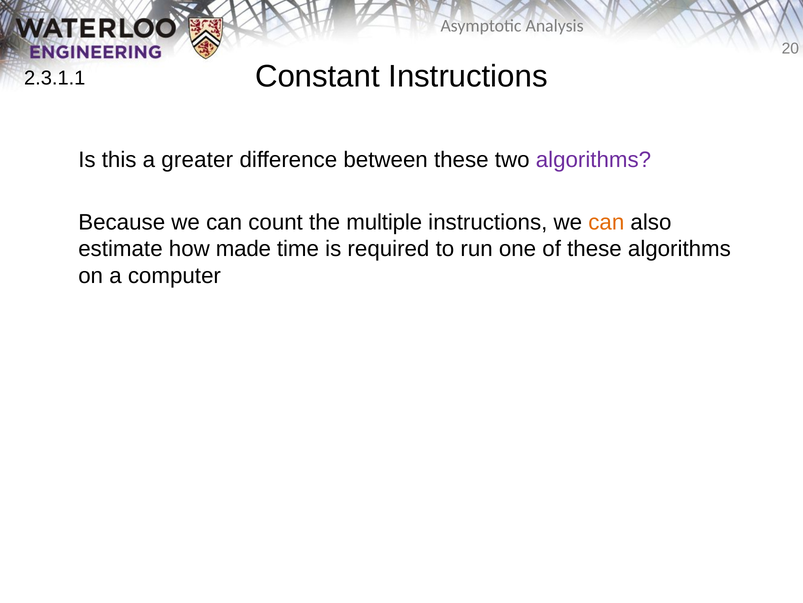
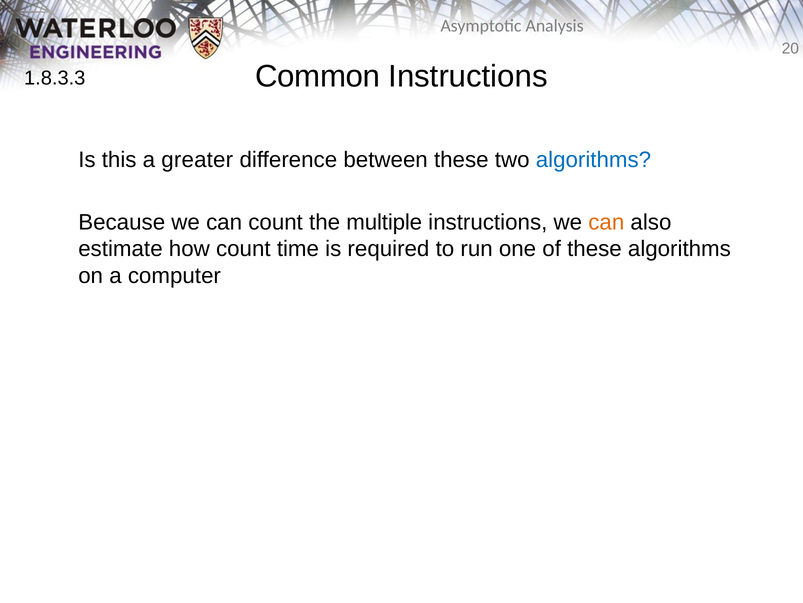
Constant: Constant -> Common (318, 76)
2.3.1.1: 2.3.1.1 -> 1.8.3.3 (55, 78)
algorithms colour: purple -> blue (593, 159)
how made: made -> count (243, 249)
